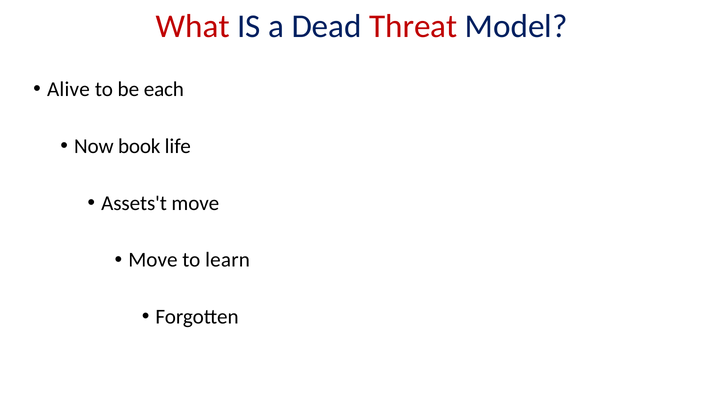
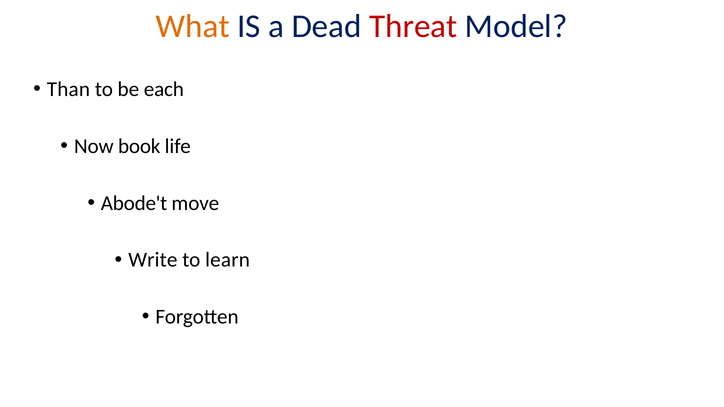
What colour: red -> orange (193, 26)
Alive: Alive -> Than (68, 89)
Assets't: Assets't -> Abode't (134, 203)
Move: Move -> Write (153, 260)
